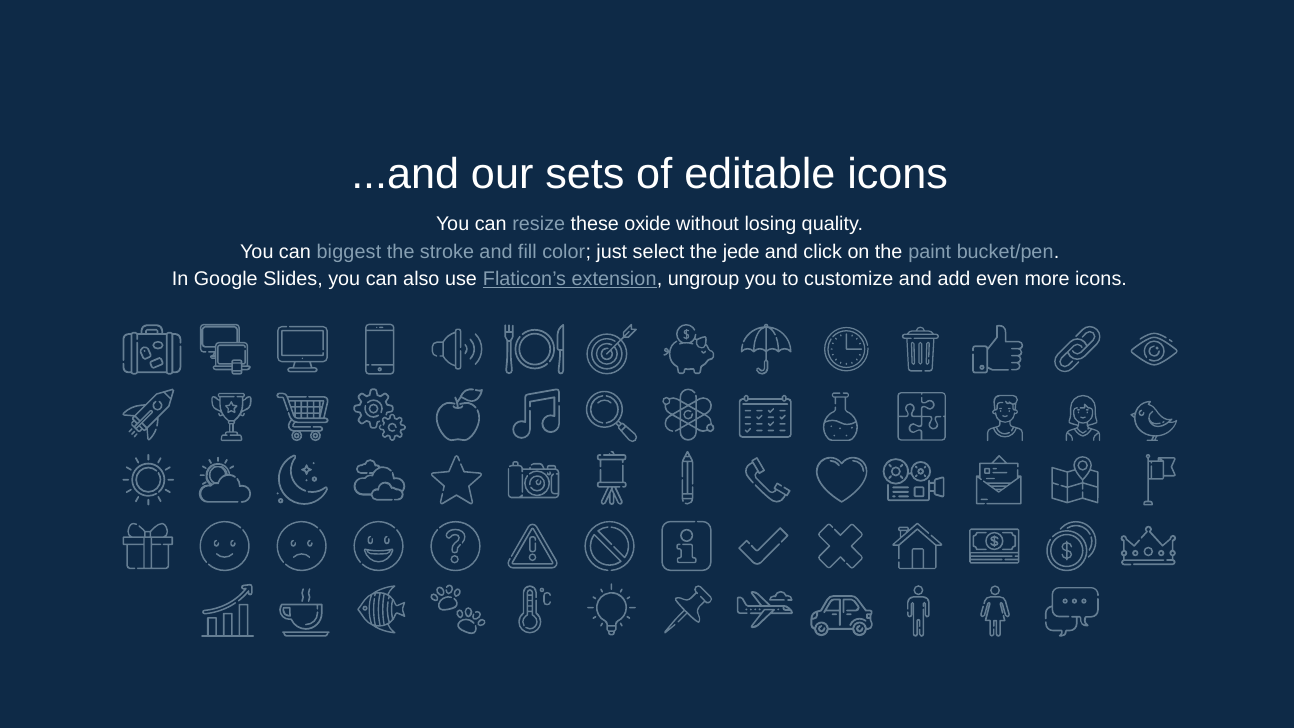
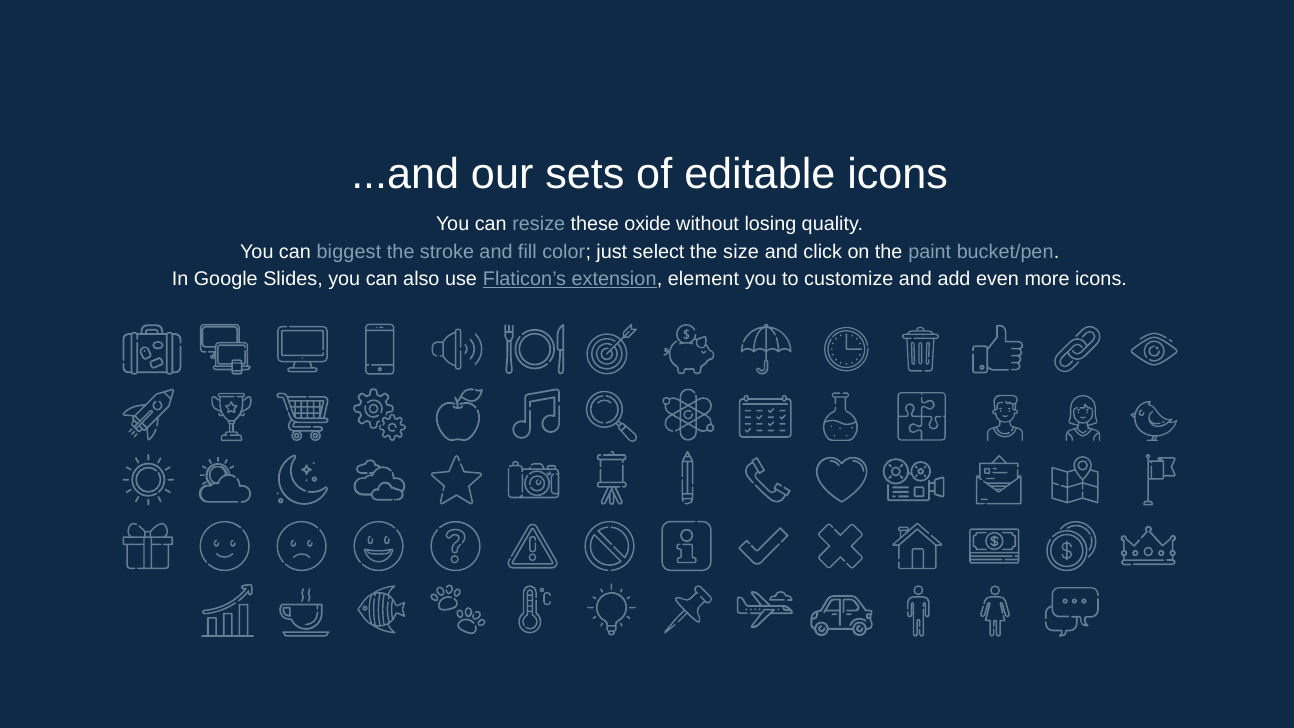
jede: jede -> size (741, 251)
ungroup: ungroup -> element (703, 279)
